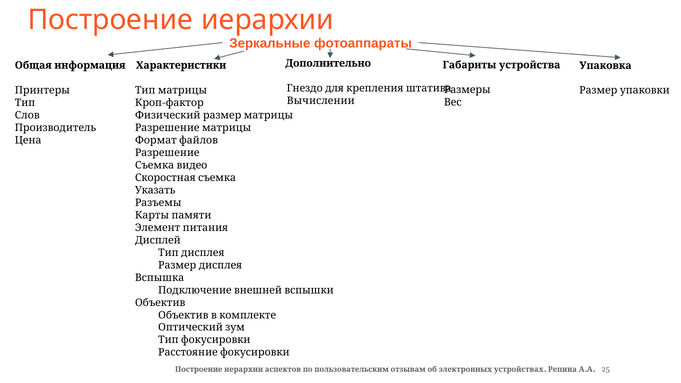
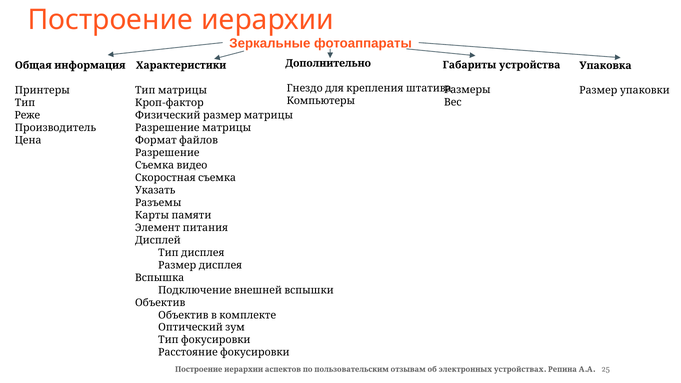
Вычислении: Вычислении -> Компьютеры (321, 101)
Слов: Слов -> Реже (27, 115)
